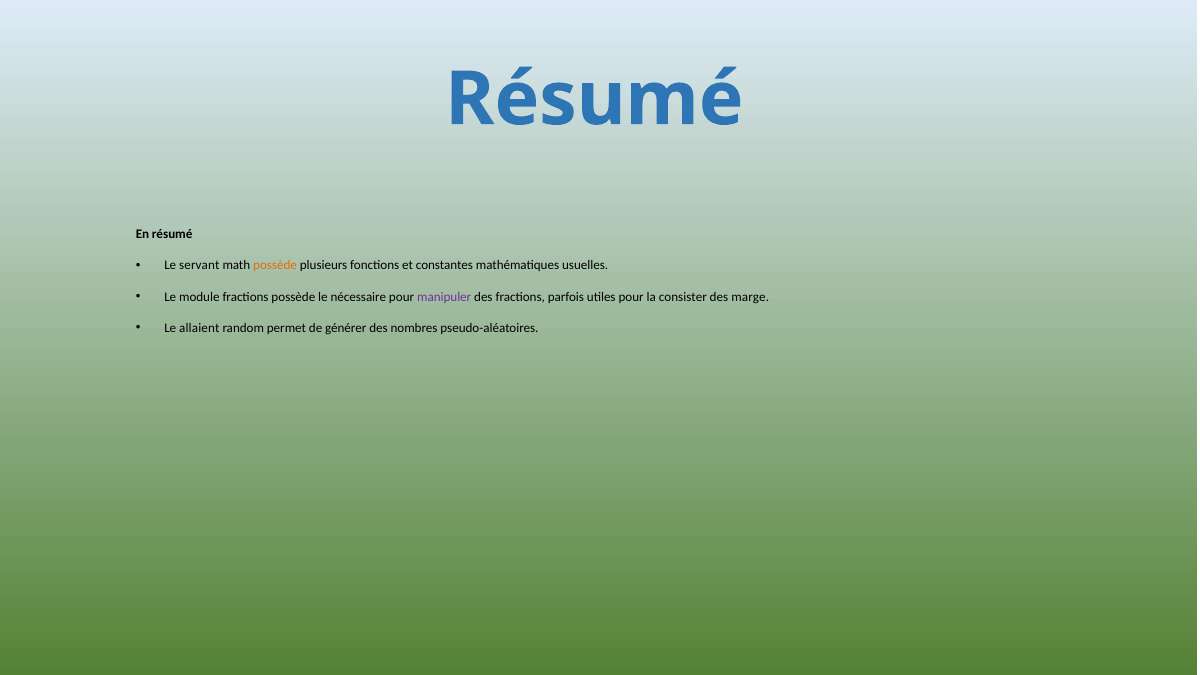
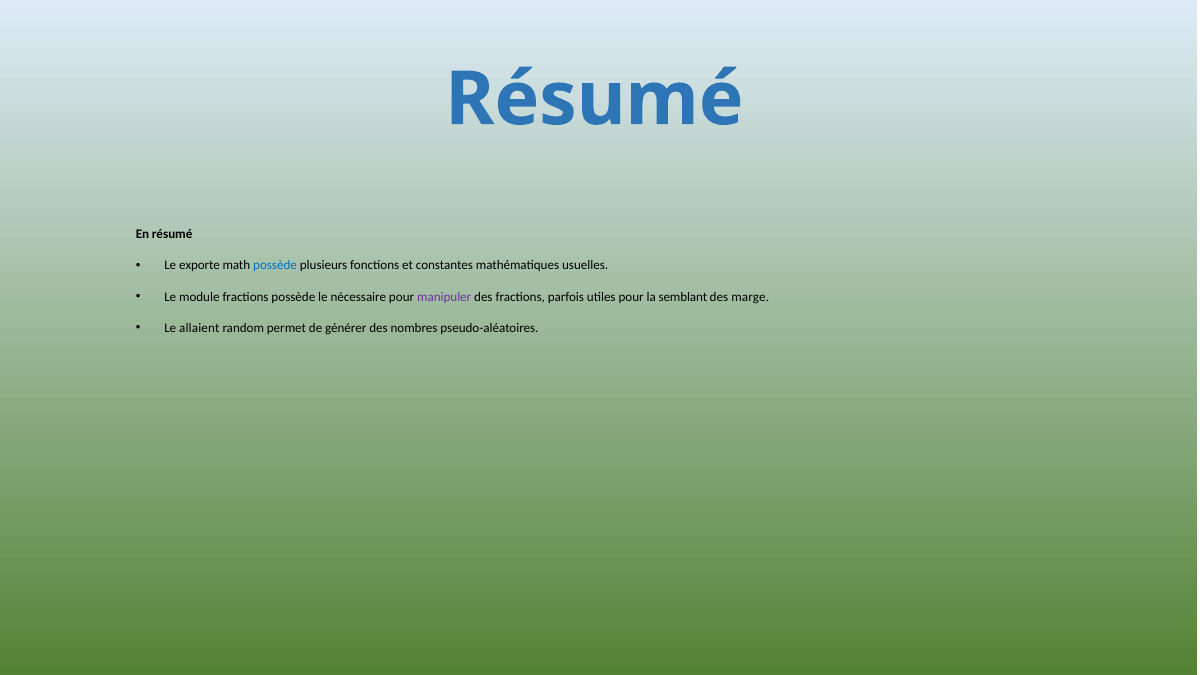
servant: servant -> exporte (199, 265)
possède colour: orange -> blue (275, 265)
consister: consister -> semblant (683, 297)
